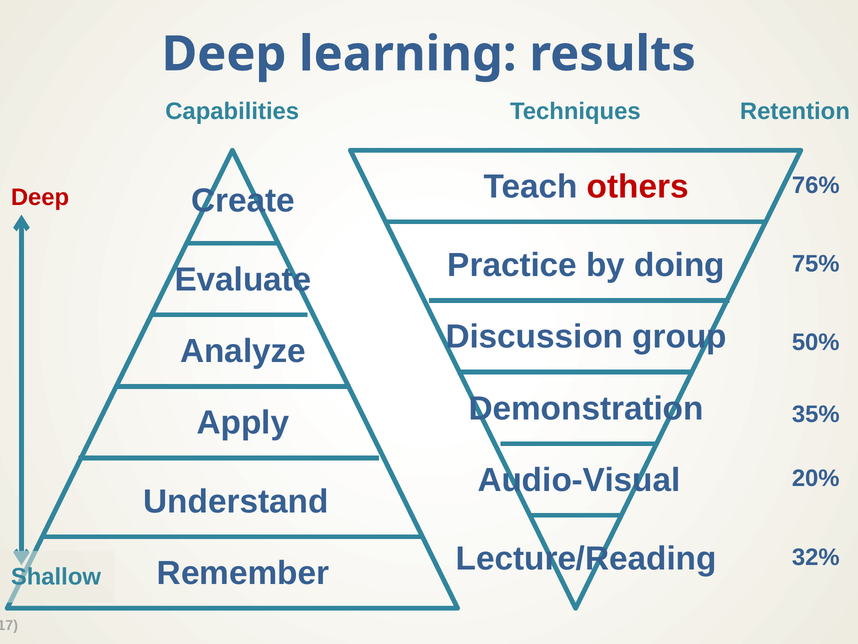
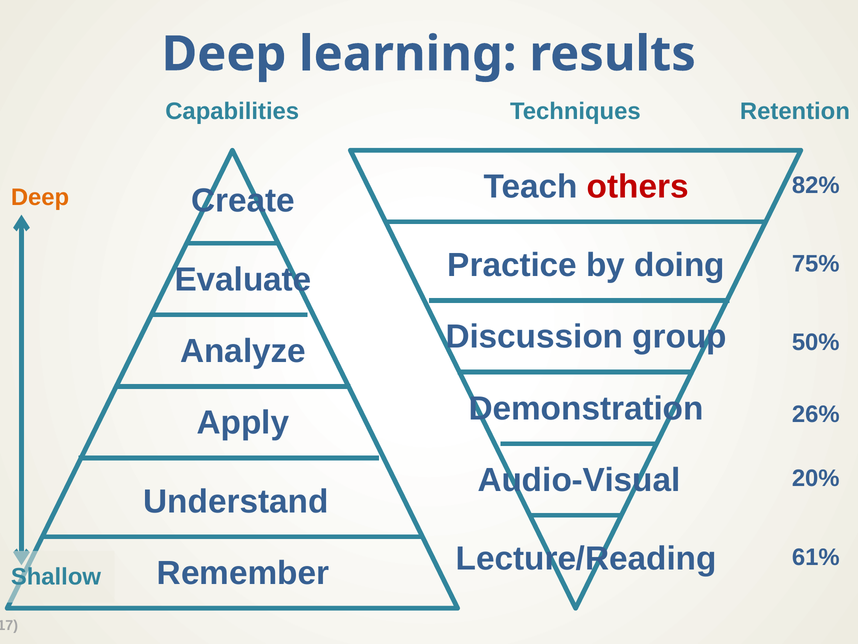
76%: 76% -> 82% (816, 185)
Deep colour: red -> orange (40, 197)
35%: 35% -> 26% (816, 414)
32%: 32% -> 61% (816, 557)
